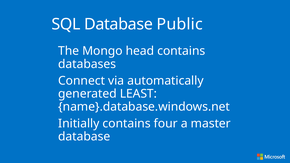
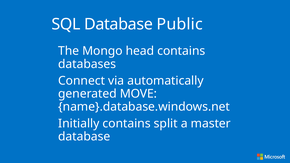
LEAST: LEAST -> MOVE (138, 94)
four: four -> split (166, 124)
